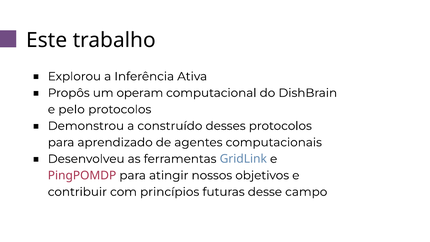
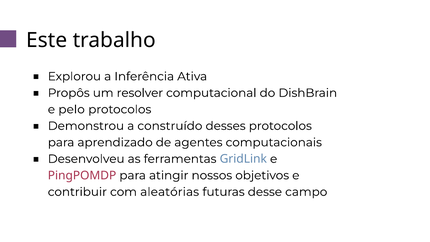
operam: operam -> resolver (140, 93)
princípios: princípios -> aleatórias (170, 192)
